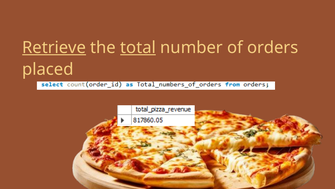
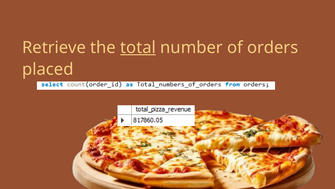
Retrieve underline: present -> none (54, 47)
